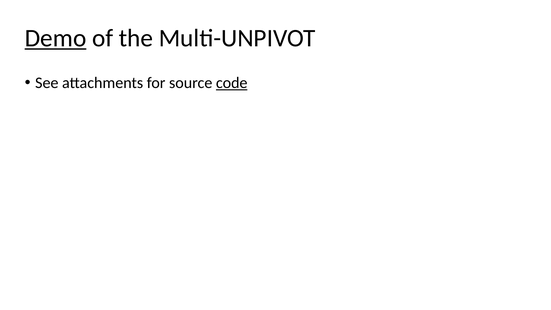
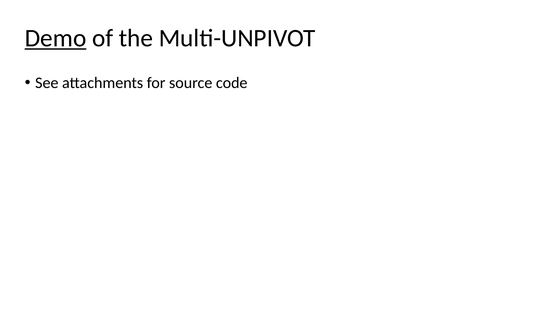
code underline: present -> none (232, 83)
